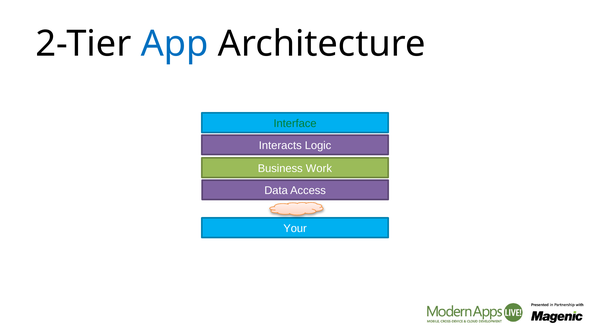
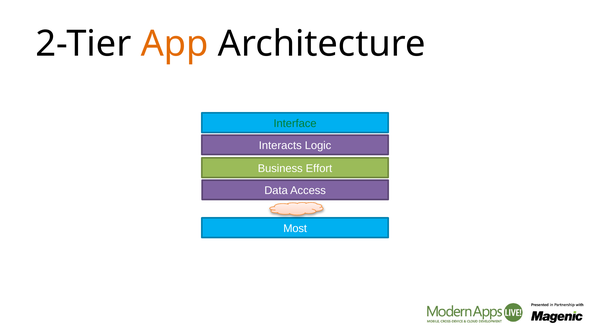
App colour: blue -> orange (175, 44)
Work: Work -> Effort (319, 168)
Your: Your -> Most (295, 228)
